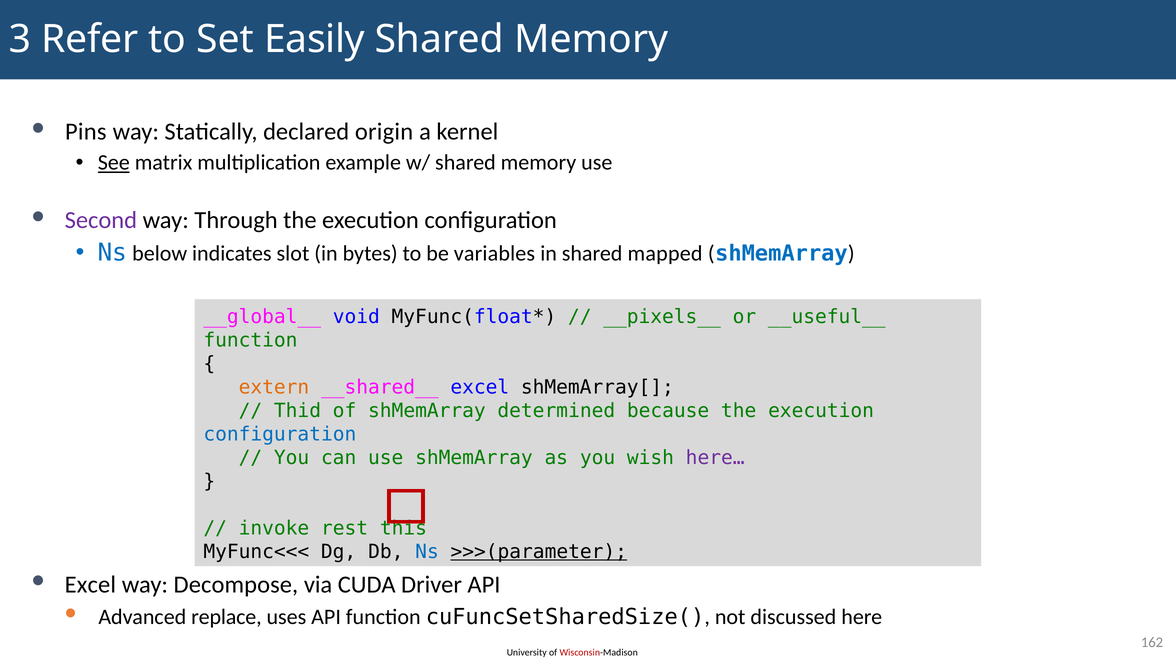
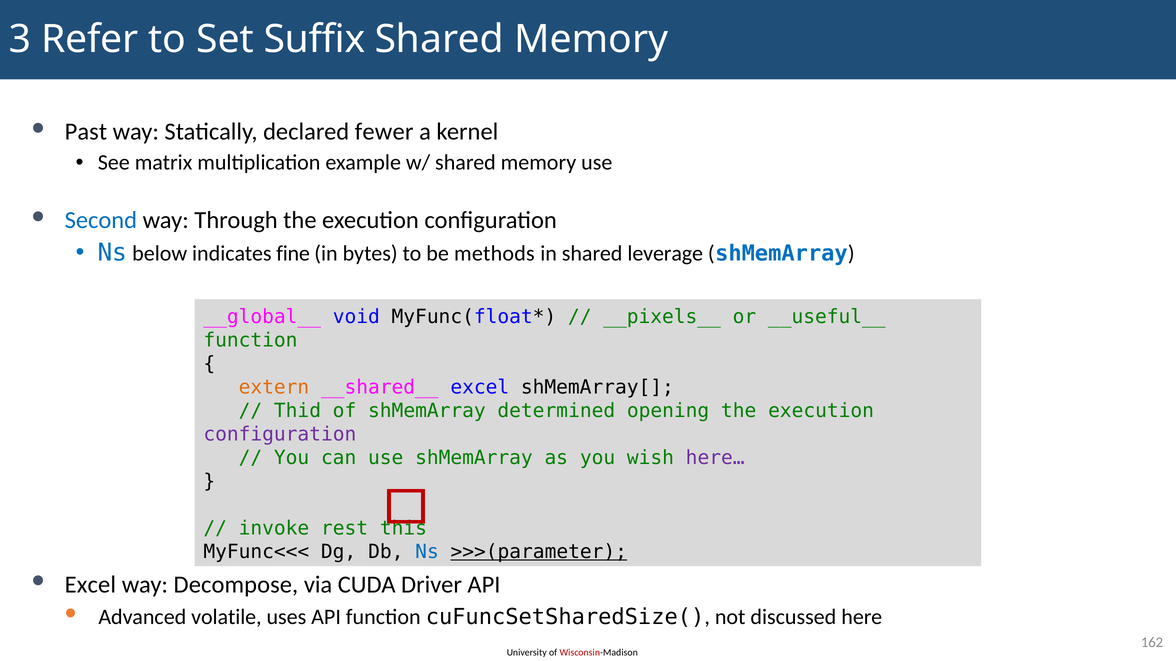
Easily: Easily -> Suffix (314, 39)
Pins: Pins -> Past (86, 132)
origin: origin -> fewer (384, 132)
See underline: present -> none (114, 163)
Second colour: purple -> blue (101, 220)
slot: slot -> fine (293, 253)
variables: variables -> methods (494, 253)
mapped: mapped -> leverage (665, 253)
because: because -> opening (668, 411)
configuration colour: blue -> purple (280, 434)
replace: replace -> volatile (226, 617)
